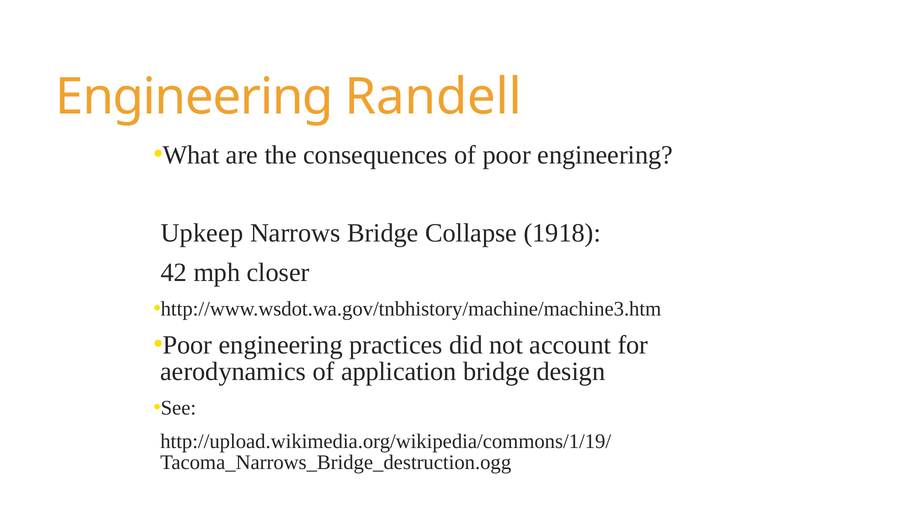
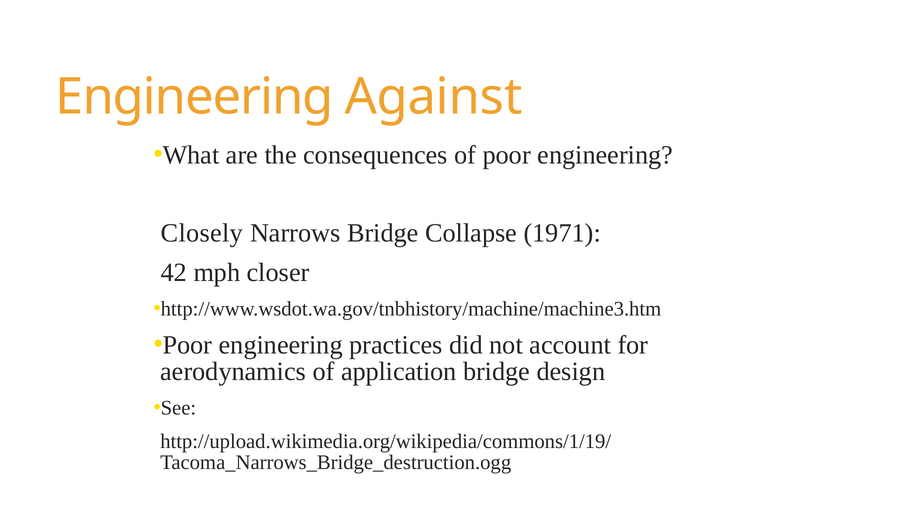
Randell: Randell -> Against (433, 97)
Upkeep: Upkeep -> Closely (202, 233)
1918: 1918 -> 1971 (562, 233)
